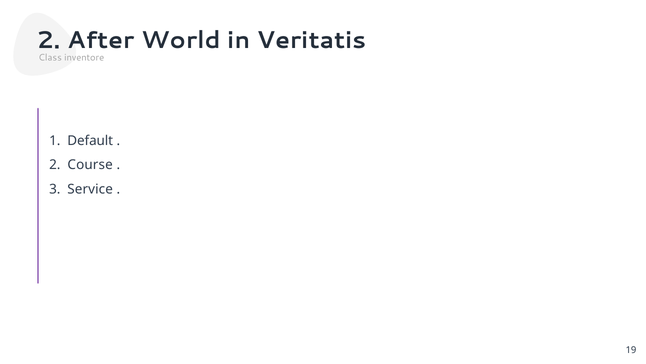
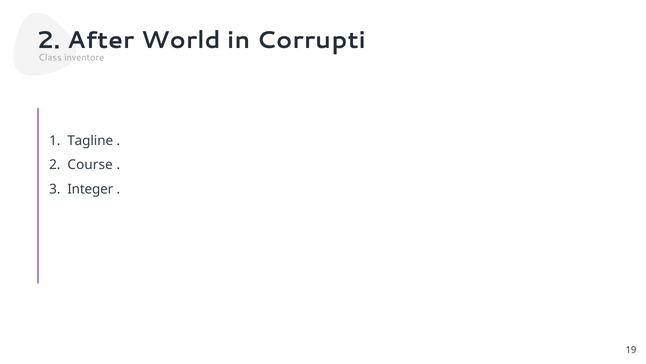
Veritatis: Veritatis -> Corrupti (311, 40)
Default: Default -> Tagline (90, 140)
Service: Service -> Integer (90, 189)
